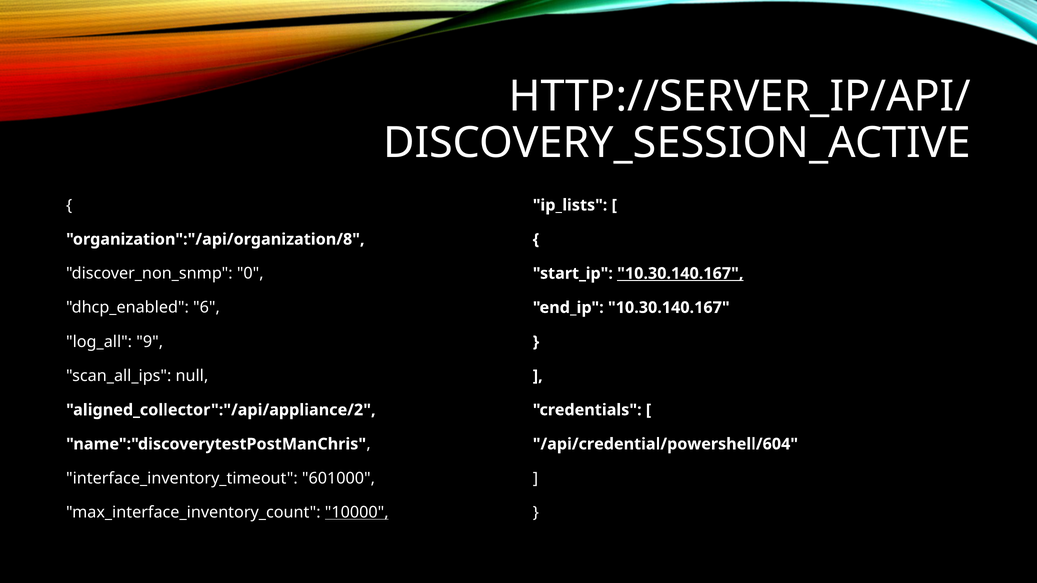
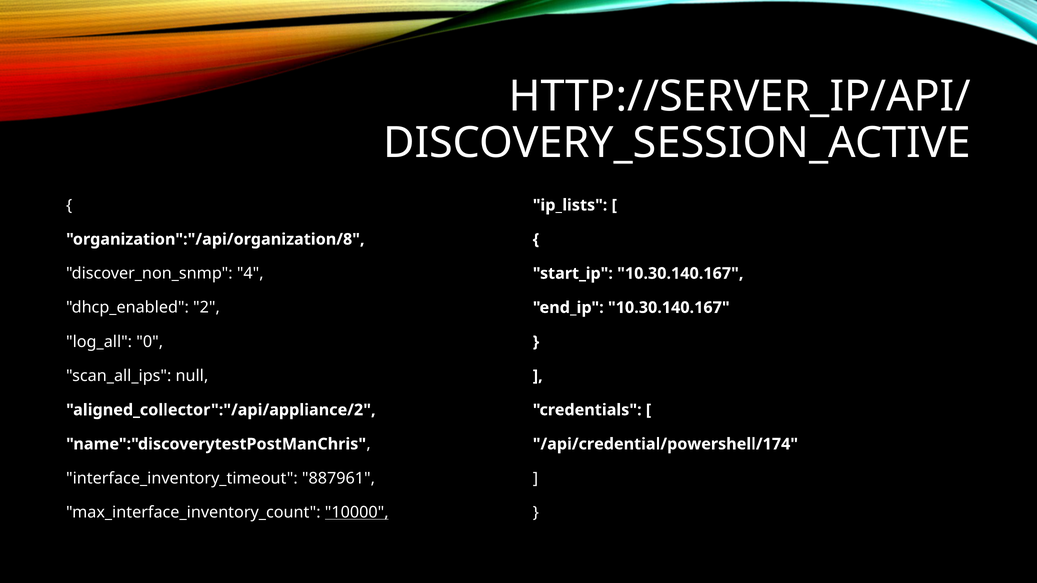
0: 0 -> 4 (250, 274)
10.30.140.167 underline: present -> none (680, 274)
6: 6 -> 2 (206, 308)
9: 9 -> 0 (150, 342)
/api/credential/powershell/604: /api/credential/powershell/604 -> /api/credential/powershell/174 (665, 444)
601000: 601000 -> 887961 (338, 478)
